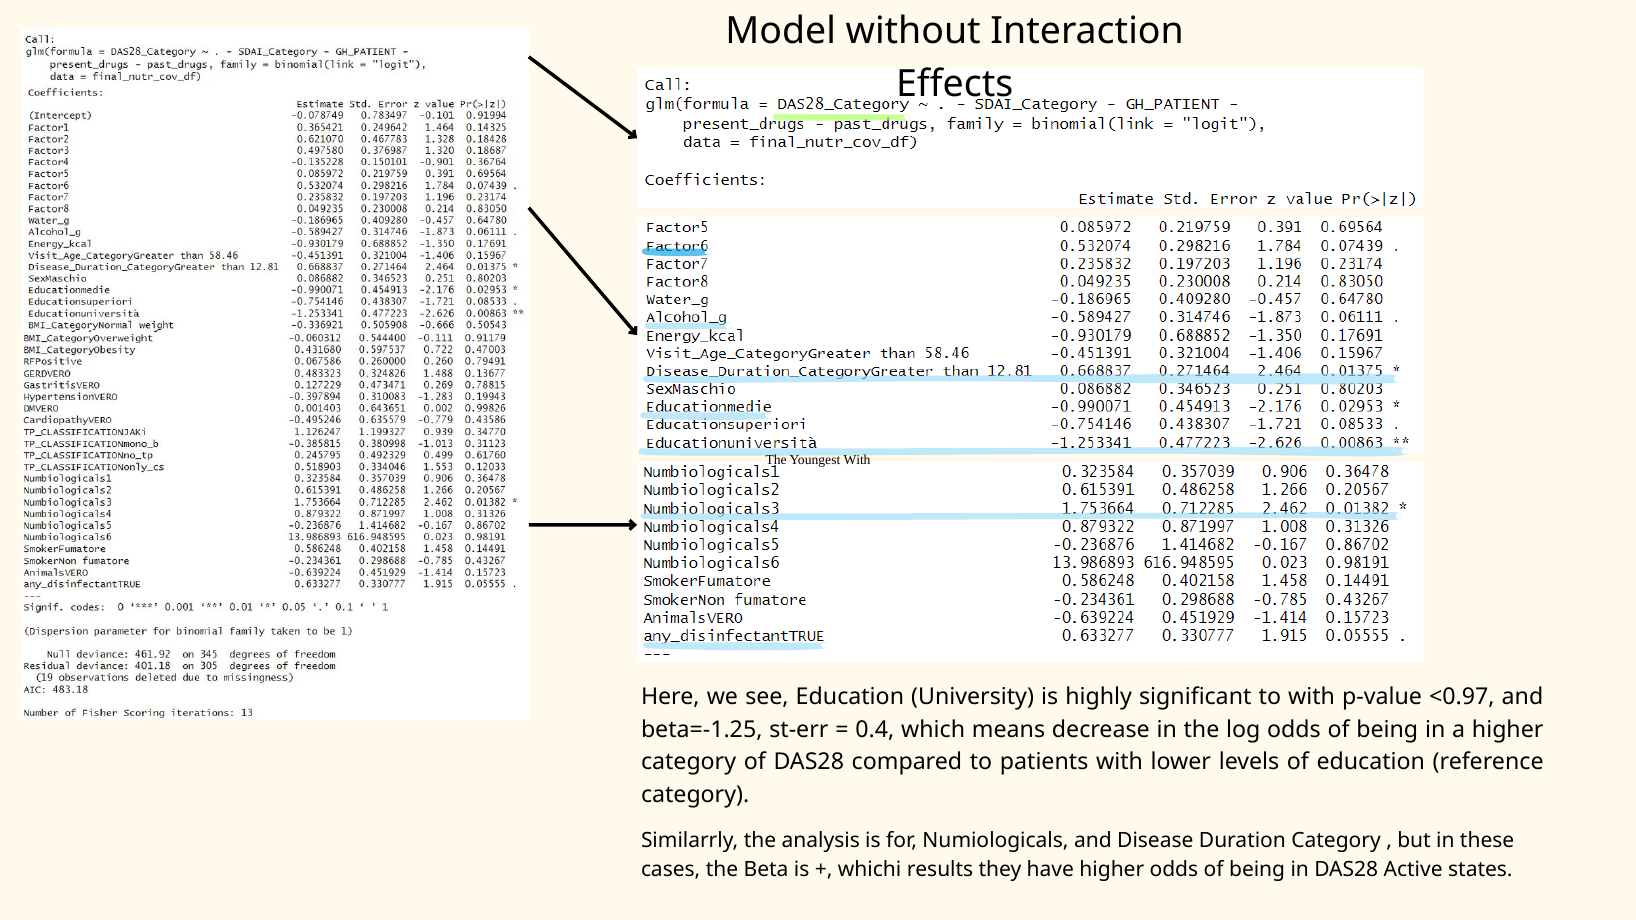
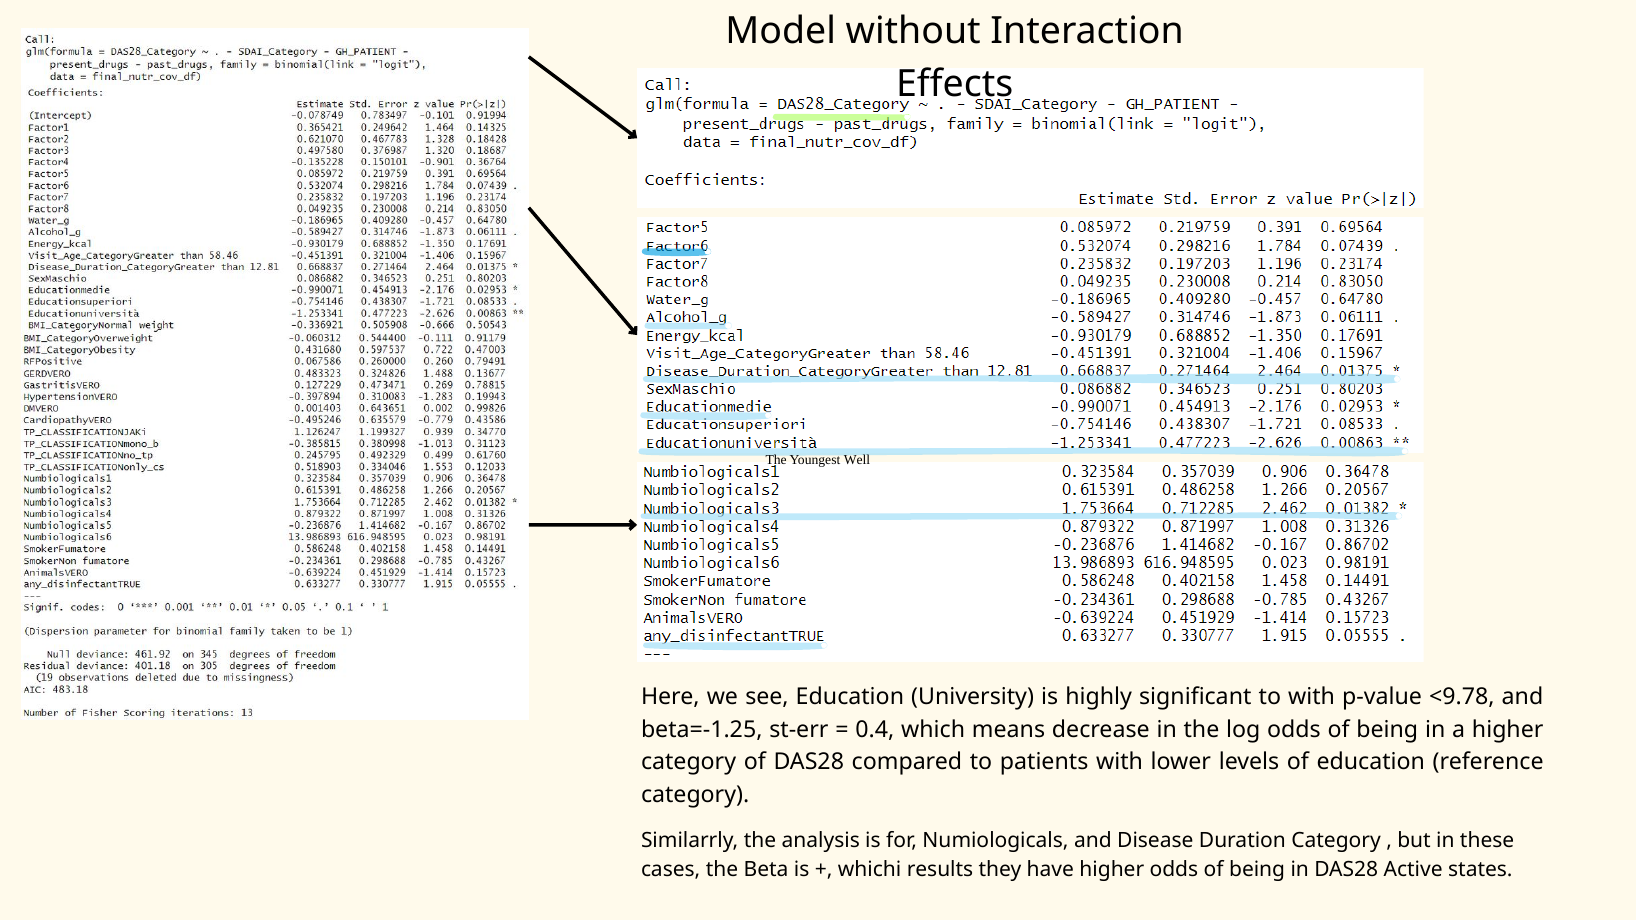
Youngest With: With -> Well (857, 460)
<0.97: <0.97 -> <9.78 (1462, 697)
